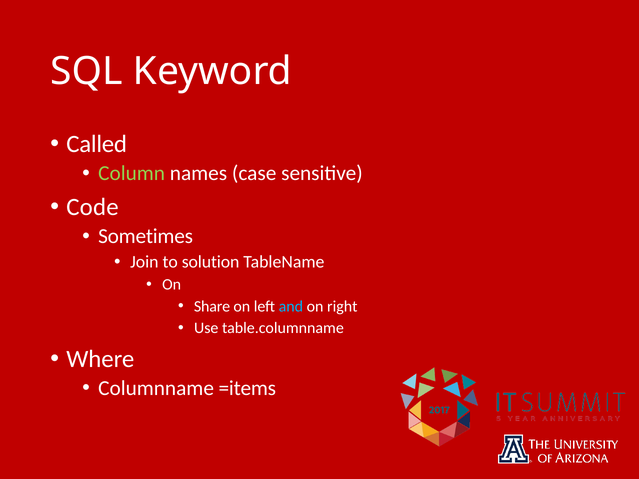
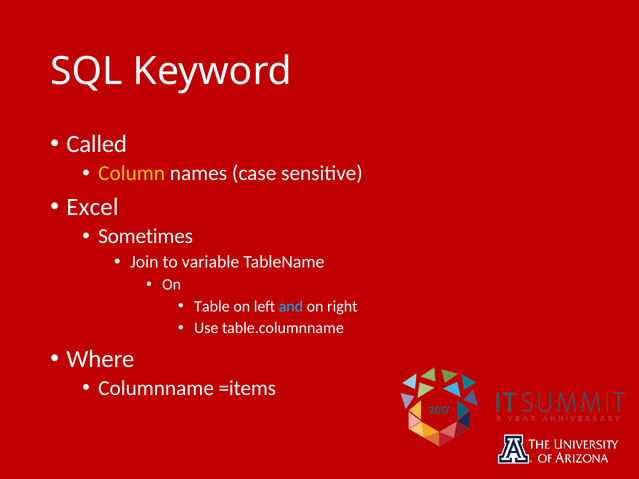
Column colour: light green -> yellow (132, 173)
Code: Code -> Excel (92, 207)
solution: solution -> variable (211, 262)
Share: Share -> Table (212, 306)
